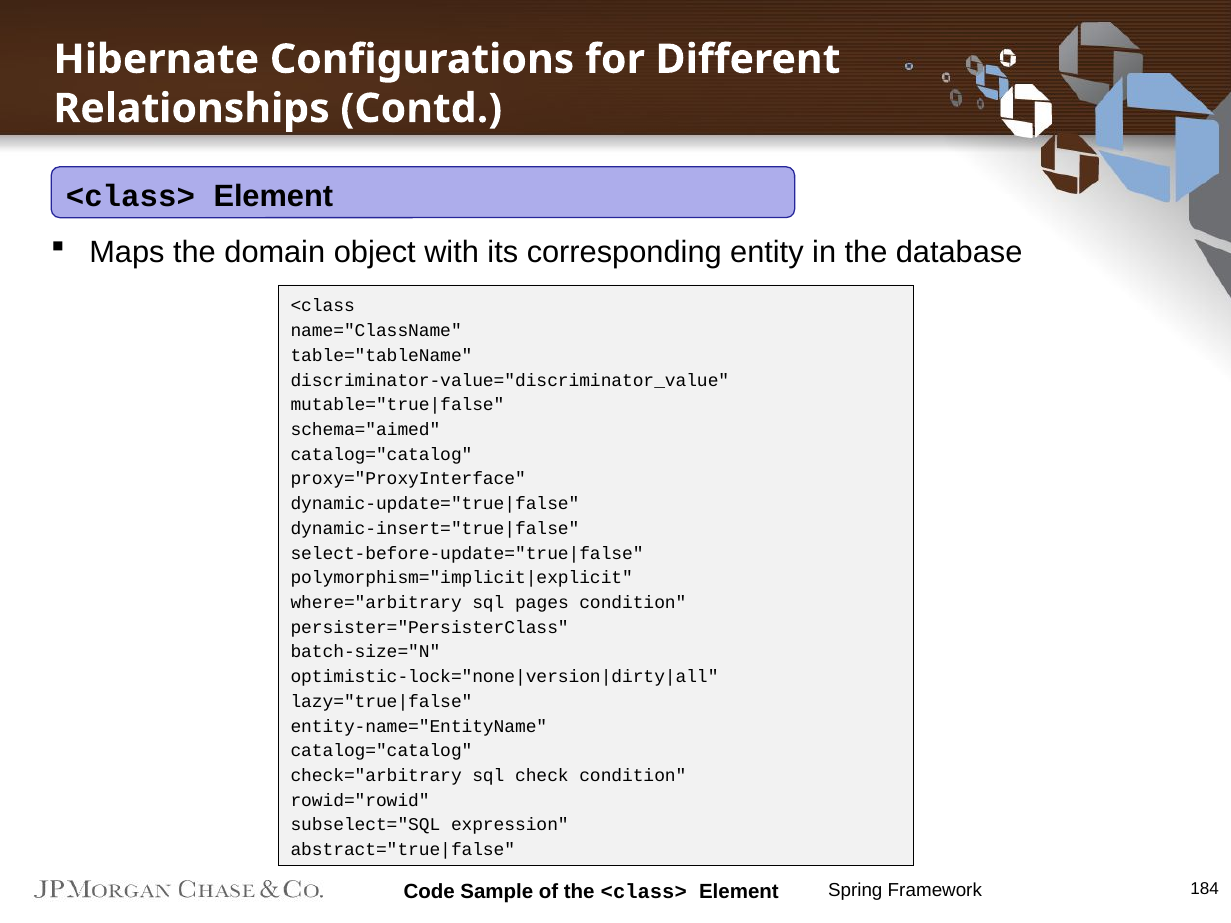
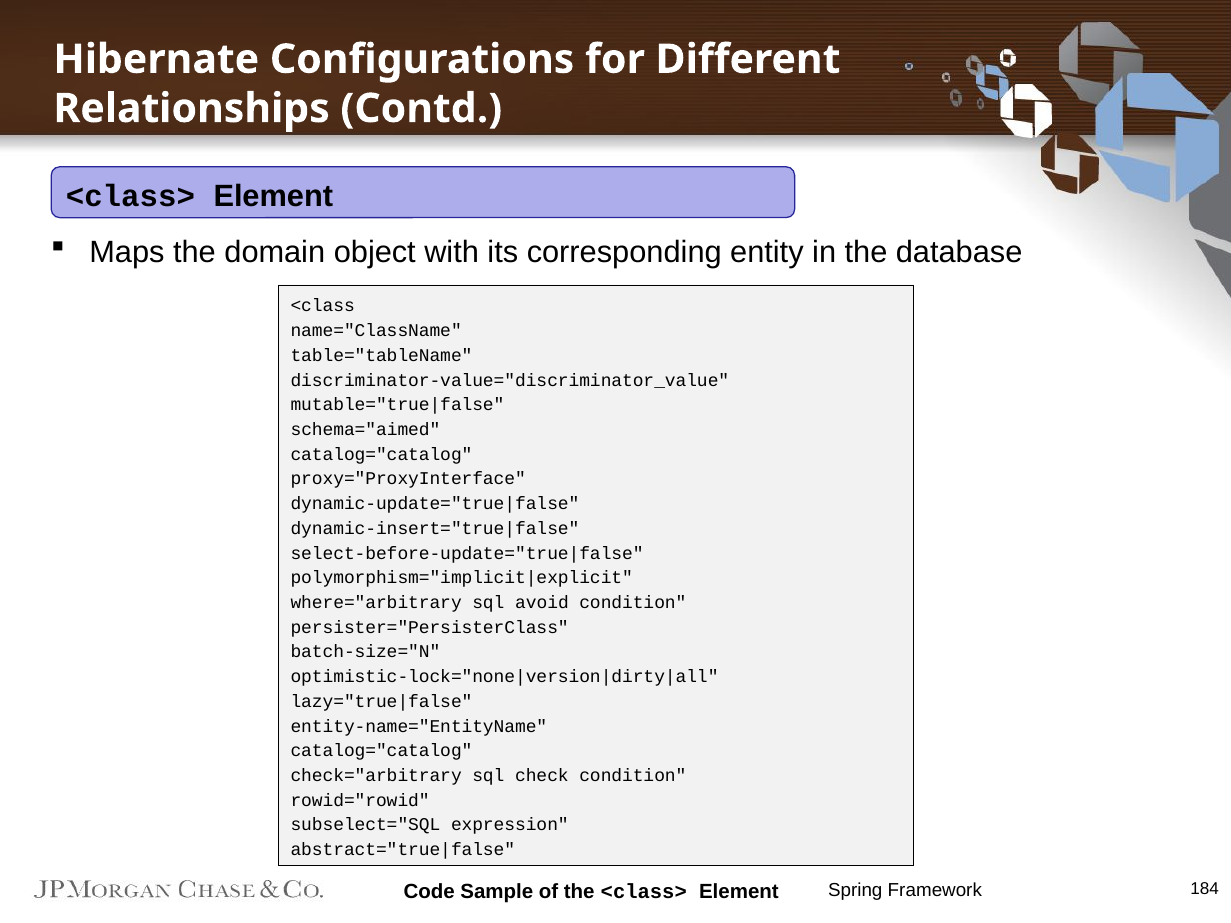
pages: pages -> avoid (542, 603)
